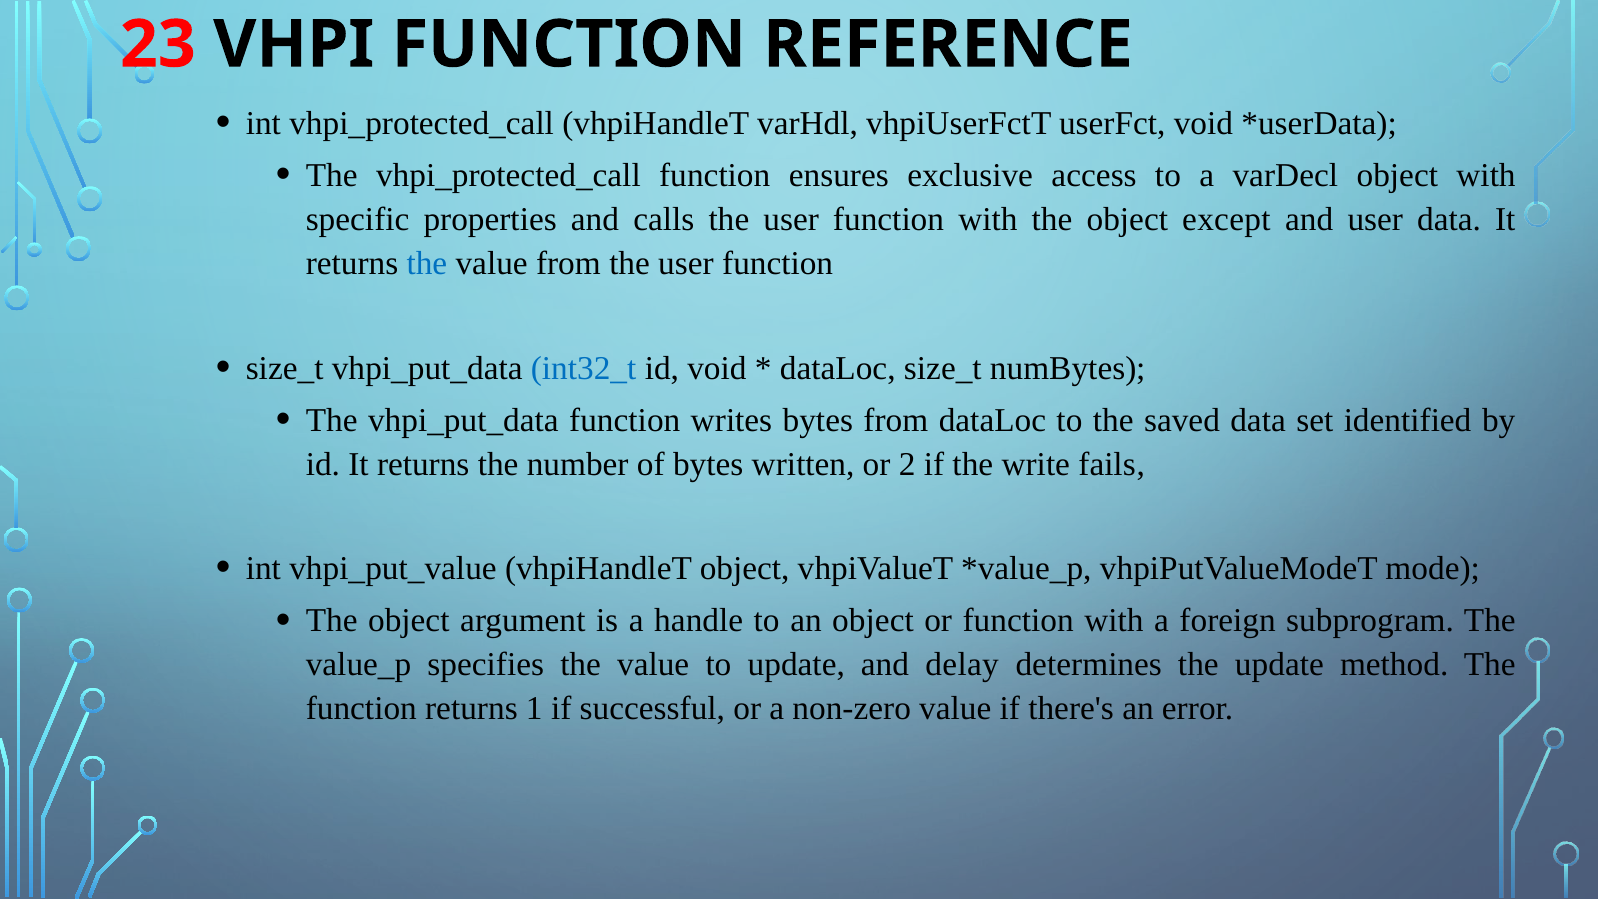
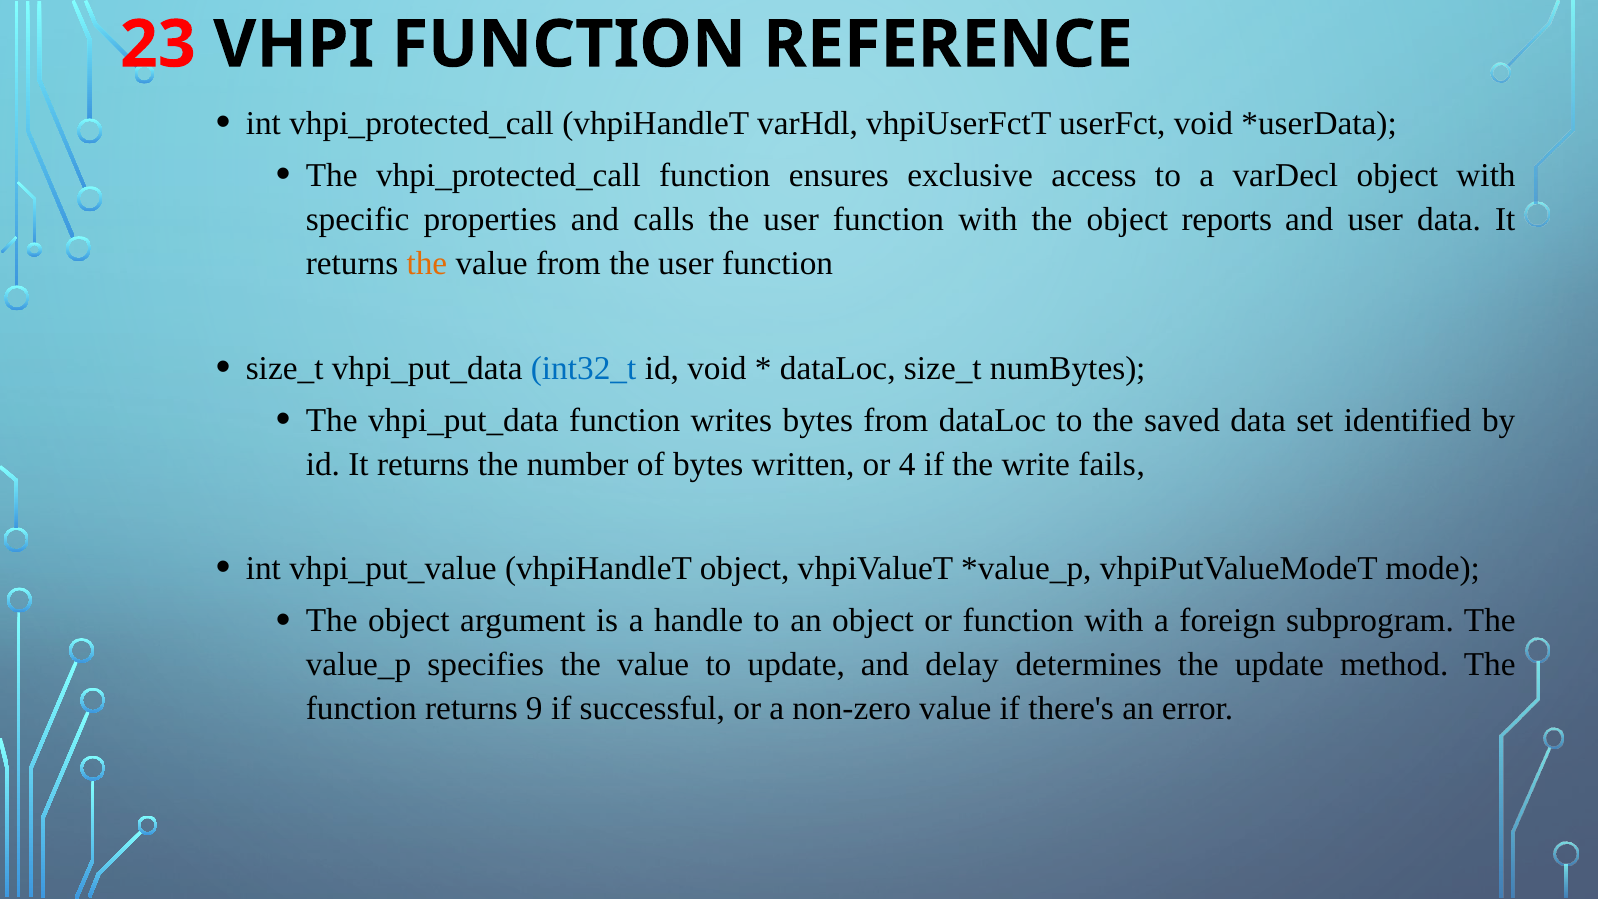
except: except -> reports (1227, 220)
the colour: blue -> orange (427, 264)
2: 2 -> 4 (907, 464)
1: 1 -> 9 (534, 709)
